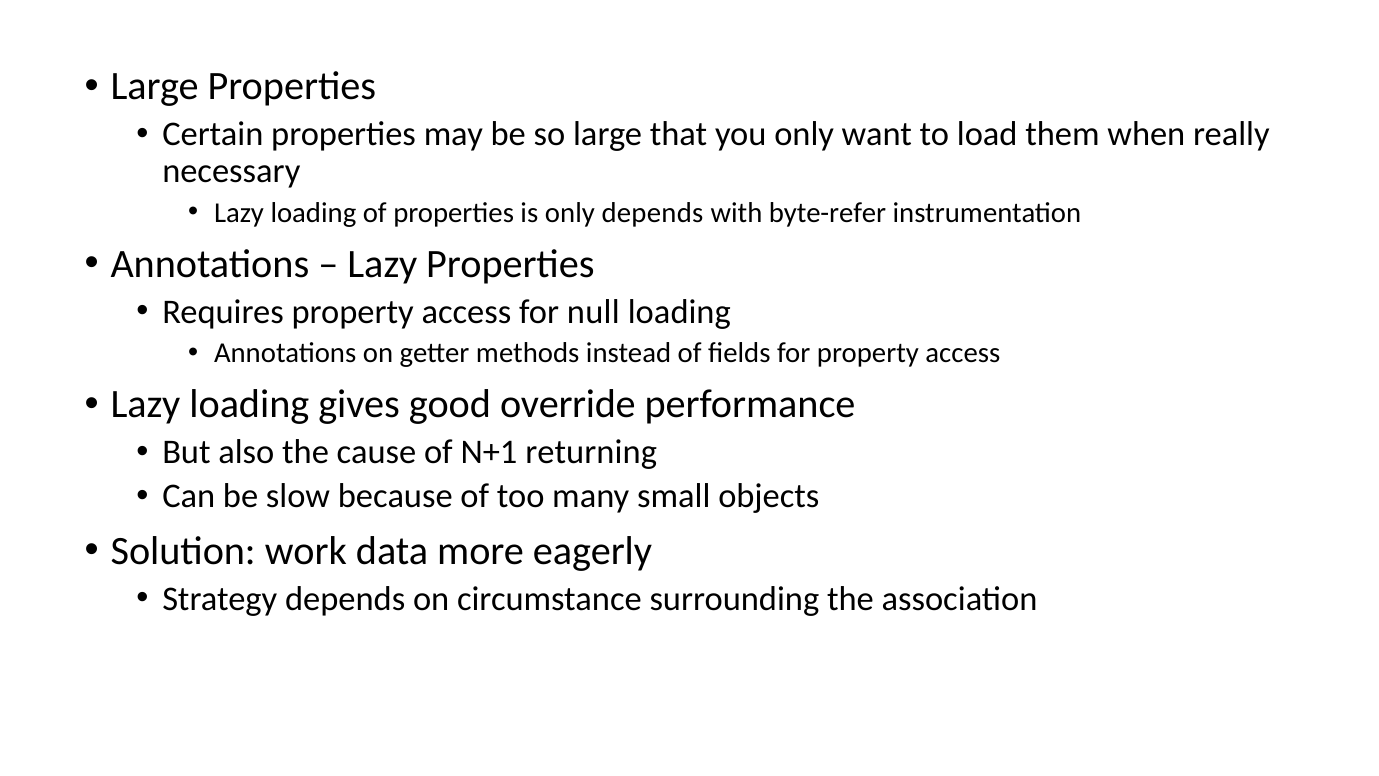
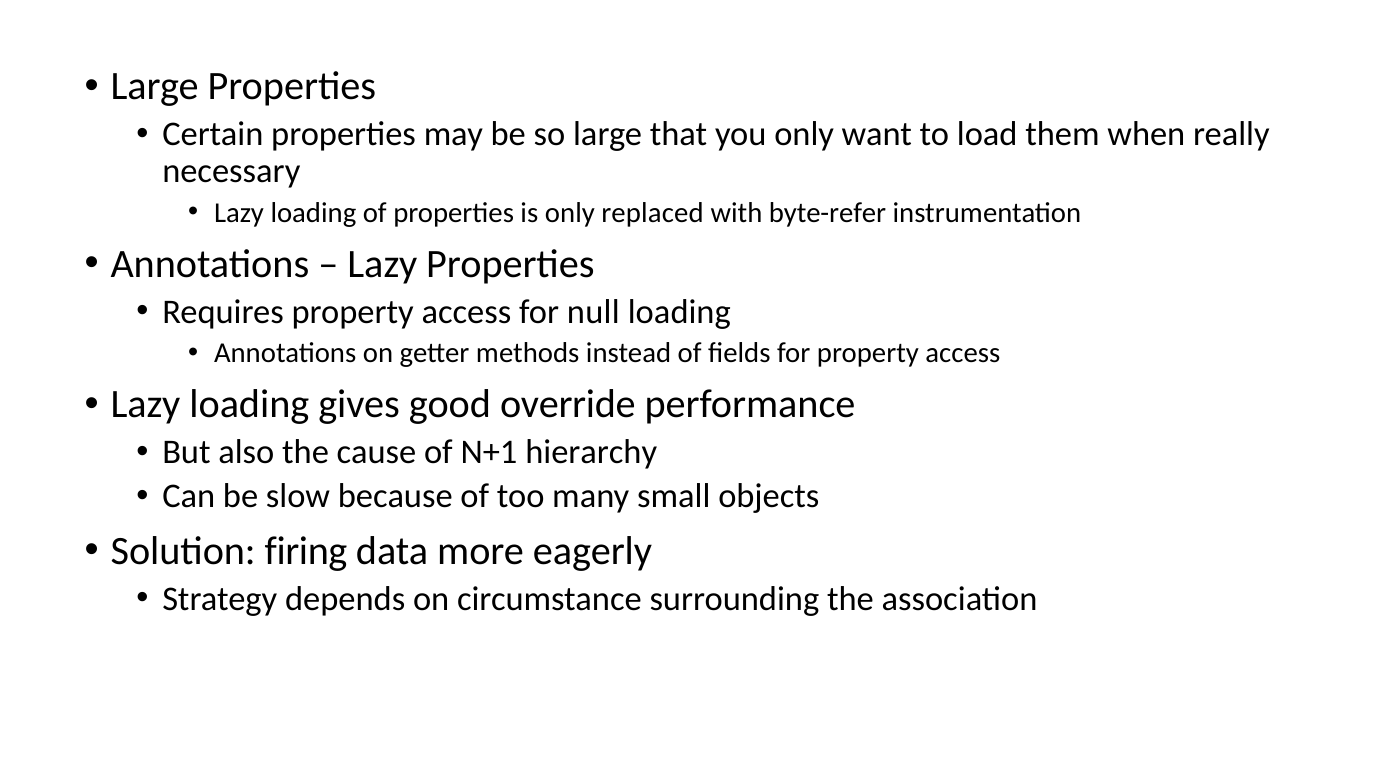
only depends: depends -> replaced (653, 213)
returning: returning -> hierarchy (591, 452)
work: work -> firing (306, 551)
